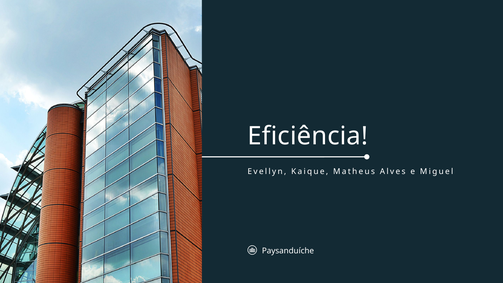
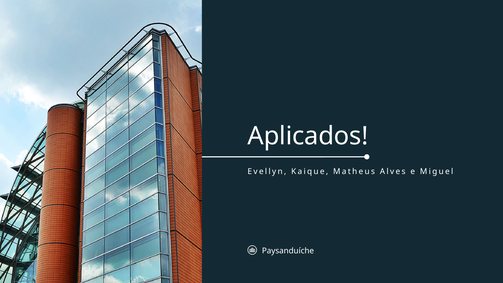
Eficiência: Eficiência -> Aplicados (308, 136)
